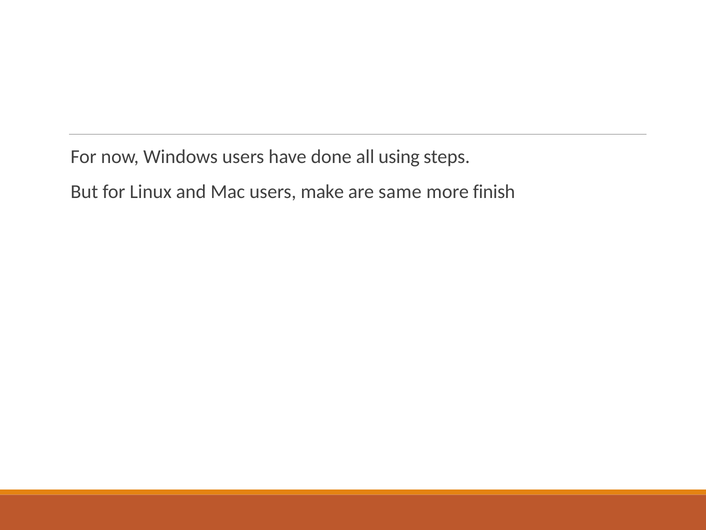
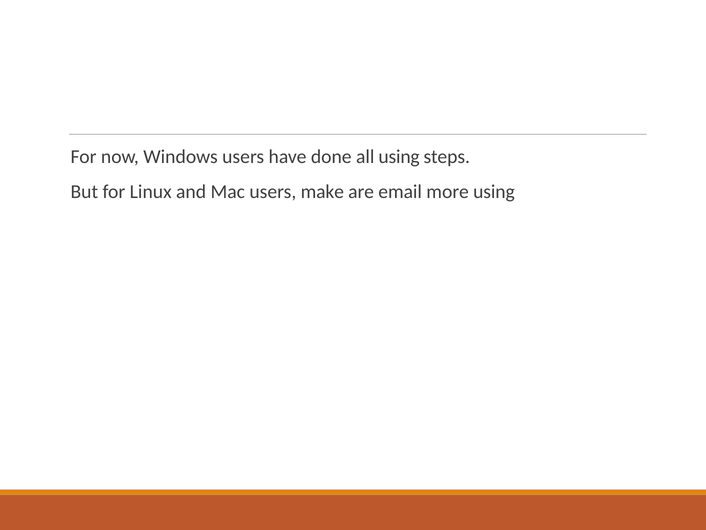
same: same -> email (400, 191)
more finish: finish -> using (494, 191)
